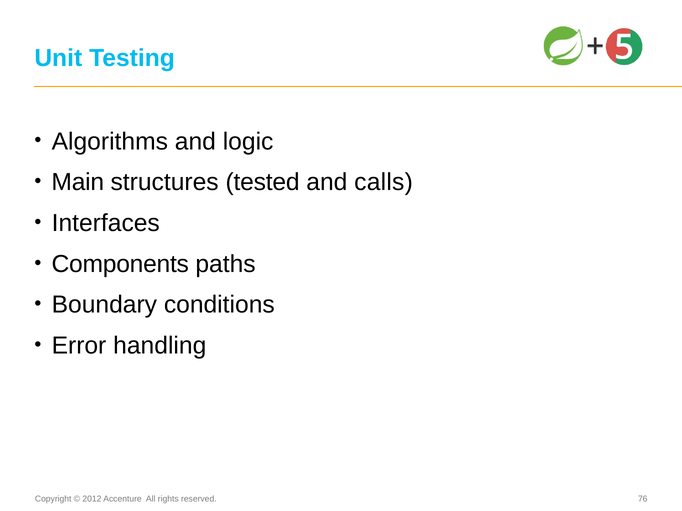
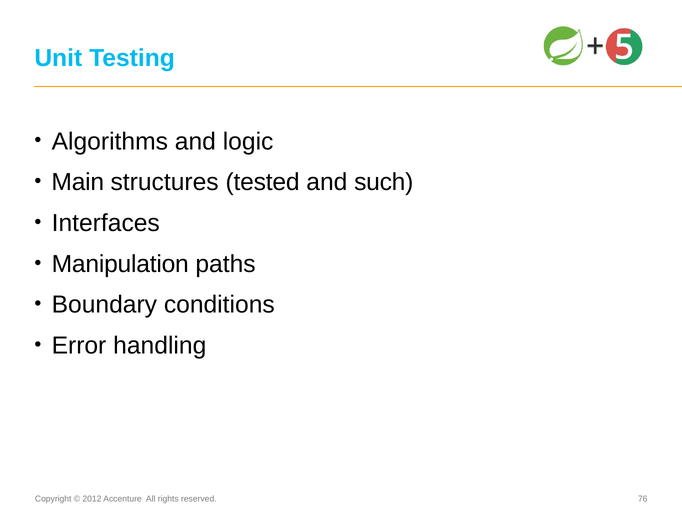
calls: calls -> such (384, 182)
Components: Components -> Manipulation (120, 264)
